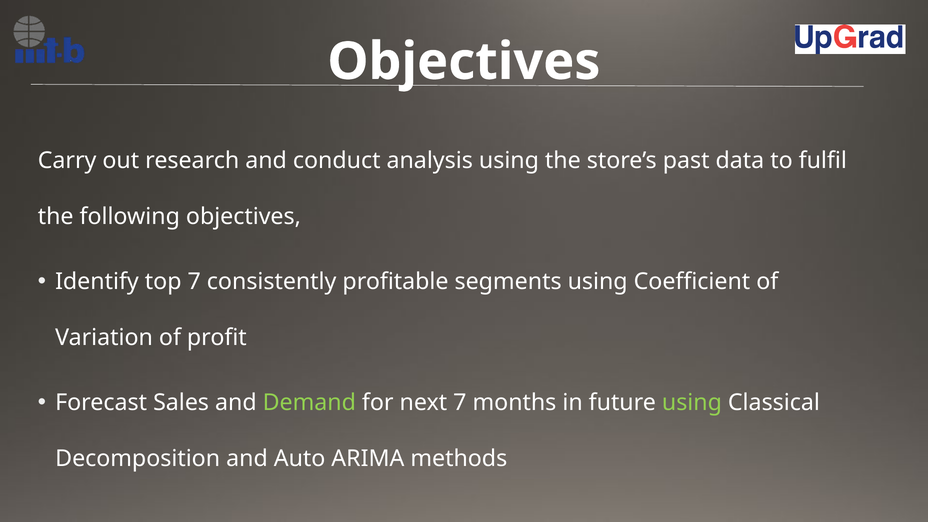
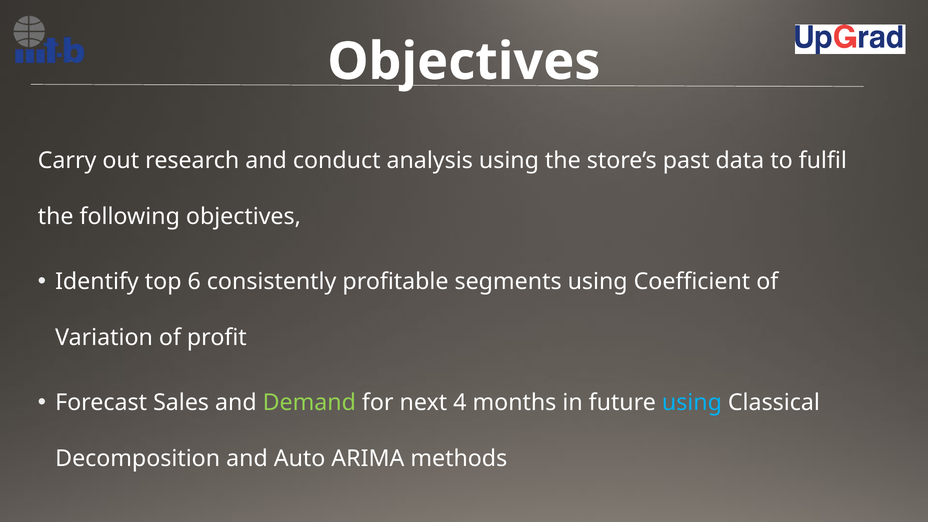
top 7: 7 -> 6 (194, 282)
next 7: 7 -> 4 (460, 403)
using colour: light green -> light blue (692, 403)
